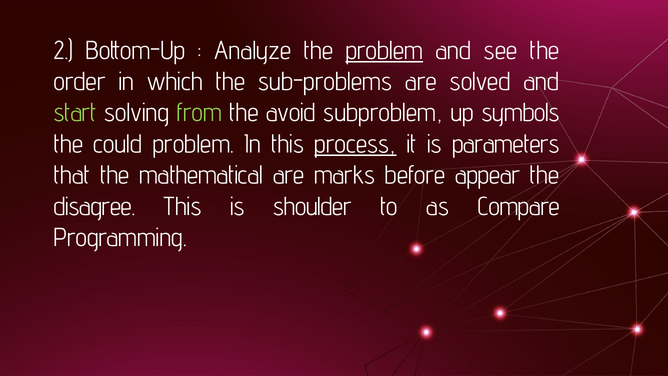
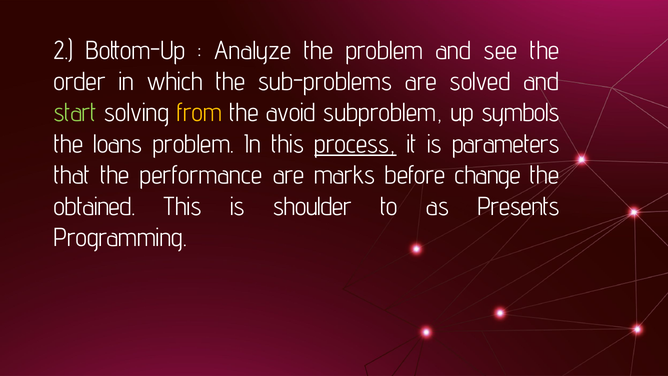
problem underline: present -> none (384, 50)
from colour: light green -> yellow (199, 113)
could: could -> loans (118, 144)
mathematical: mathematical -> performance (201, 175)
appear: appear -> change (488, 175)
disagree: disagree -> obtained (94, 206)
Compare: Compare -> Presents (519, 206)
